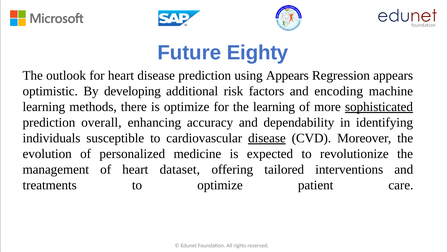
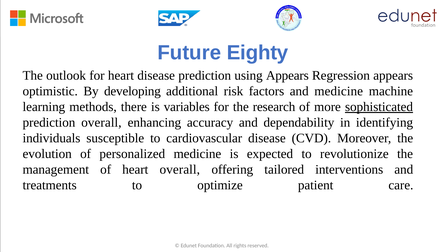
and encoding: encoding -> medicine (339, 91)
is optimize: optimize -> variables (187, 107)
the learning: learning -> research (274, 107)
disease underline: present -> none (267, 138)
heart dataset: dataset -> overall (180, 169)
